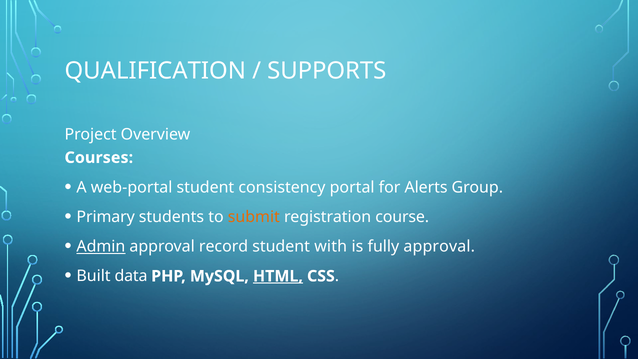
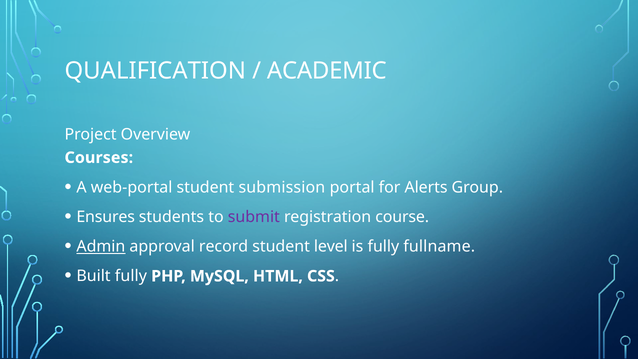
SUPPORTS: SUPPORTS -> ACADEMIC (327, 71)
consistency: consistency -> submission (282, 187)
Primary: Primary -> Ensures (106, 217)
submit colour: orange -> purple (254, 217)
with: with -> level (331, 246)
fully approval: approval -> fullname (439, 246)
Built data: data -> fully (131, 276)
HTML underline: present -> none (278, 276)
